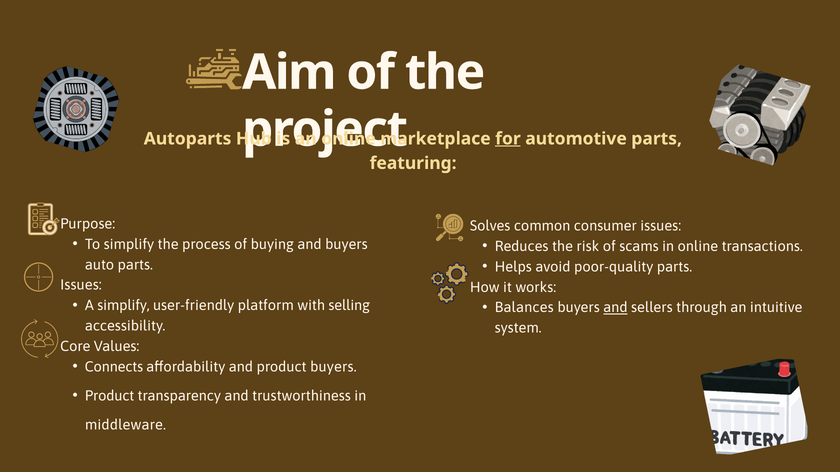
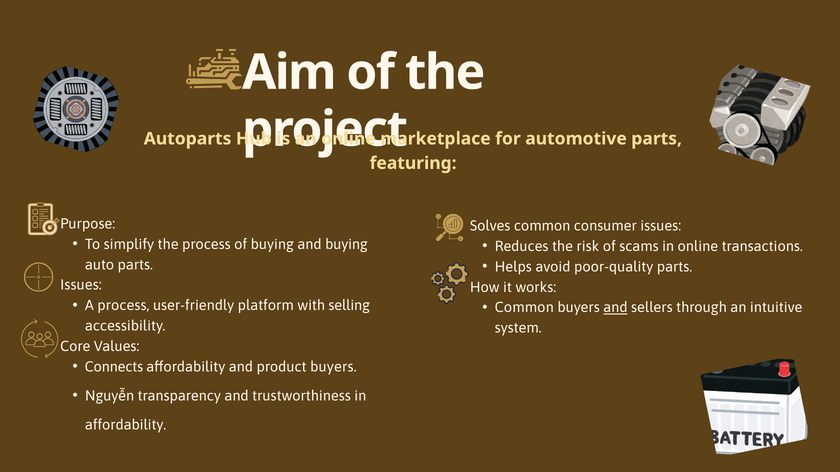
for underline: present -> none (508, 139)
and buyers: buyers -> buying (346, 245)
A simplify: simplify -> process (123, 306)
Balances: Balances -> Common (524, 308)
Product: Product -> Nguyễn (110, 396)
middleware: middleware -> affordability (126, 425)
